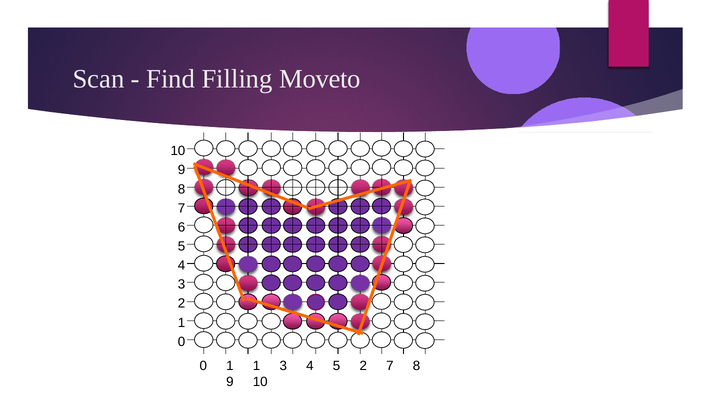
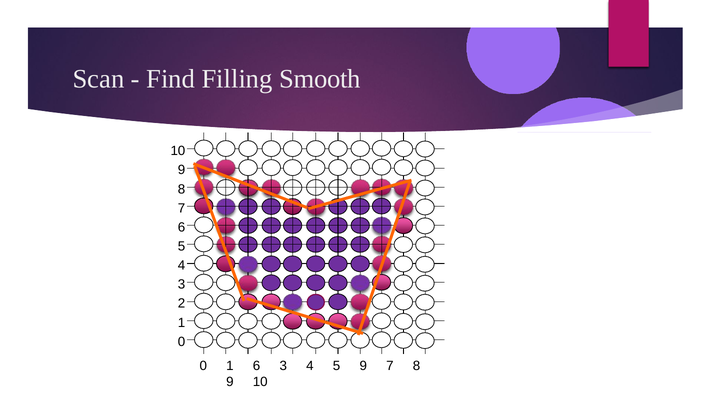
Moveto: Moveto -> Smooth (320, 79)
1 1: 1 -> 6 (257, 366)
5 2: 2 -> 9 (363, 366)
